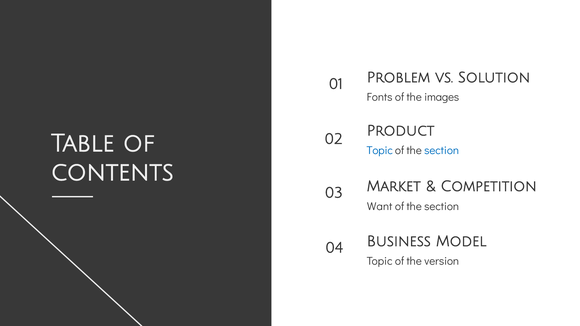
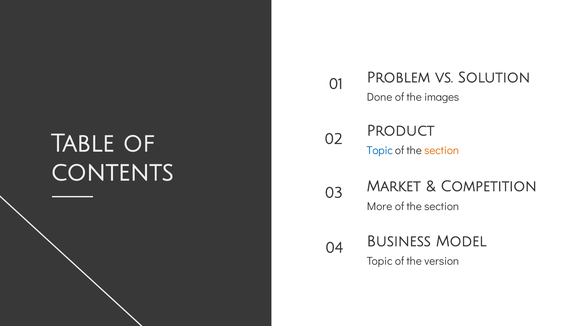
Fonts: Fonts -> Done (380, 97)
section colour: blue -> orange (442, 151)
Want: Want -> More (380, 207)
